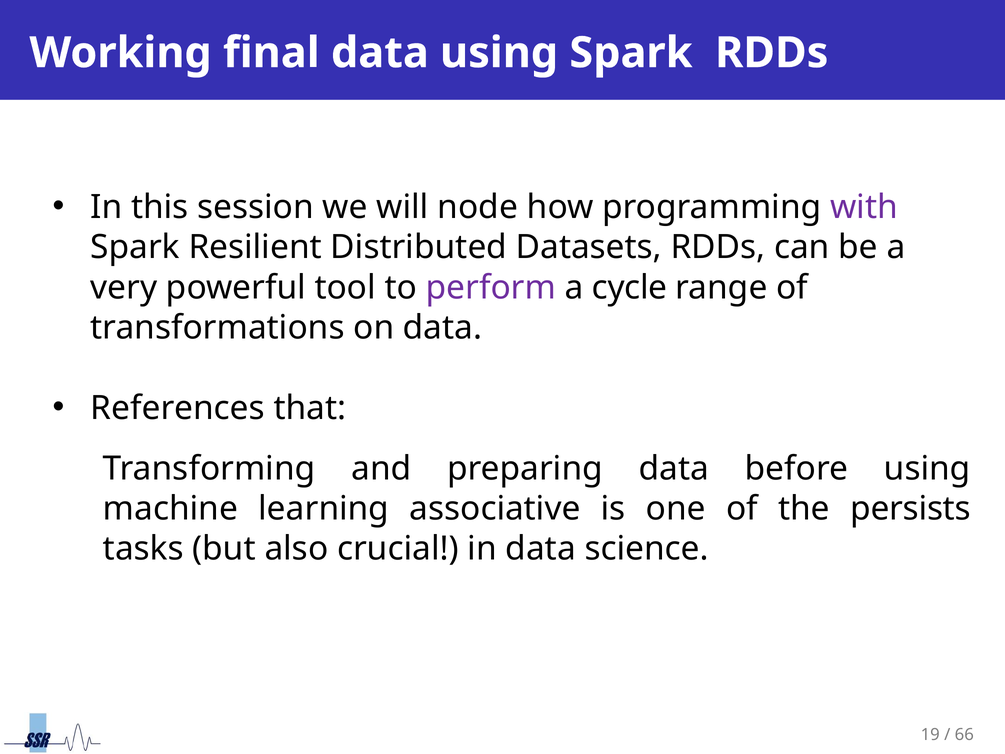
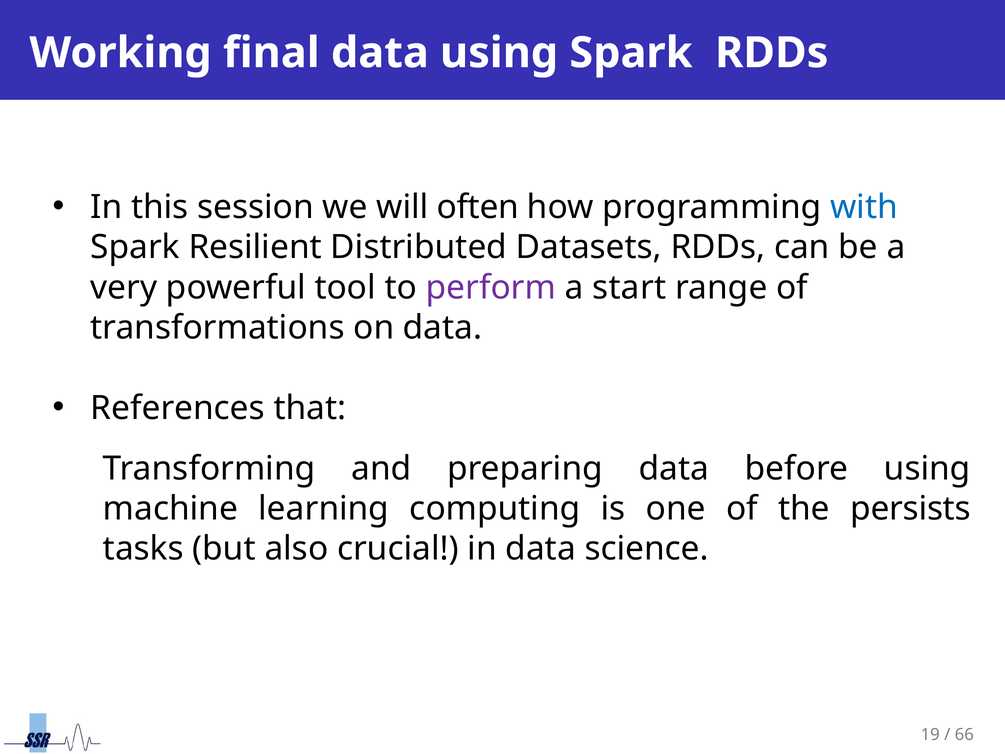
node: node -> often (478, 207)
with colour: purple -> blue (864, 207)
cycle: cycle -> start (629, 287)
associative: associative -> computing (495, 508)
